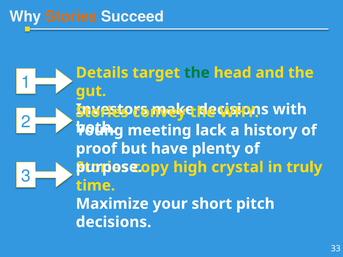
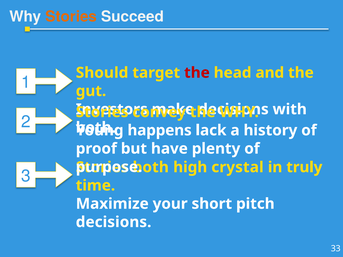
Details: Details -> Should (102, 73)
the colour: green -> red (197, 73)
meeting: meeting -> happens (160, 130)
copy: copy -> both (151, 167)
